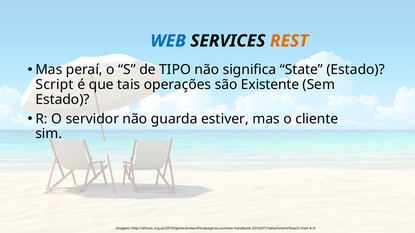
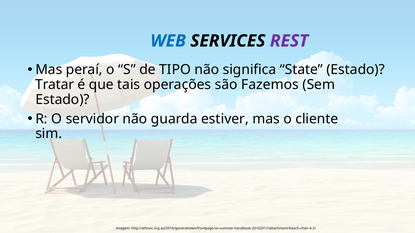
REST colour: orange -> purple (289, 41)
Script: Script -> Tratar (55, 85)
Existente: Existente -> Fazemos (270, 85)
